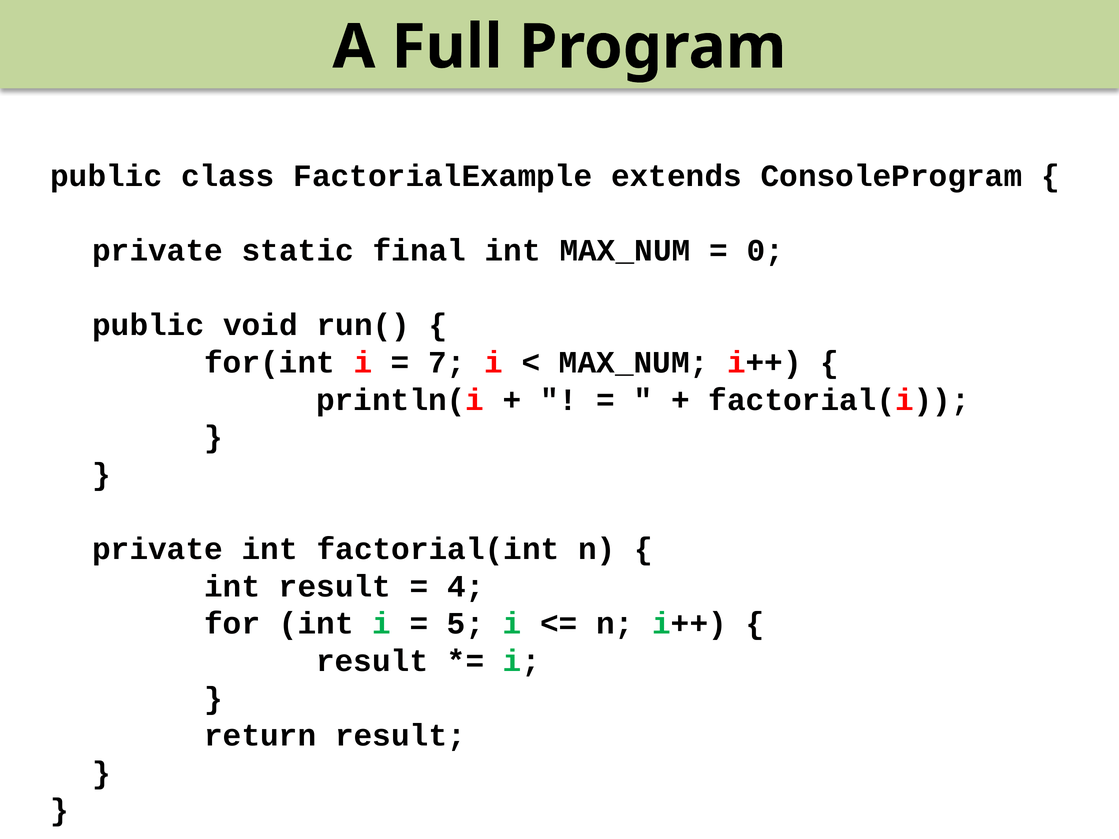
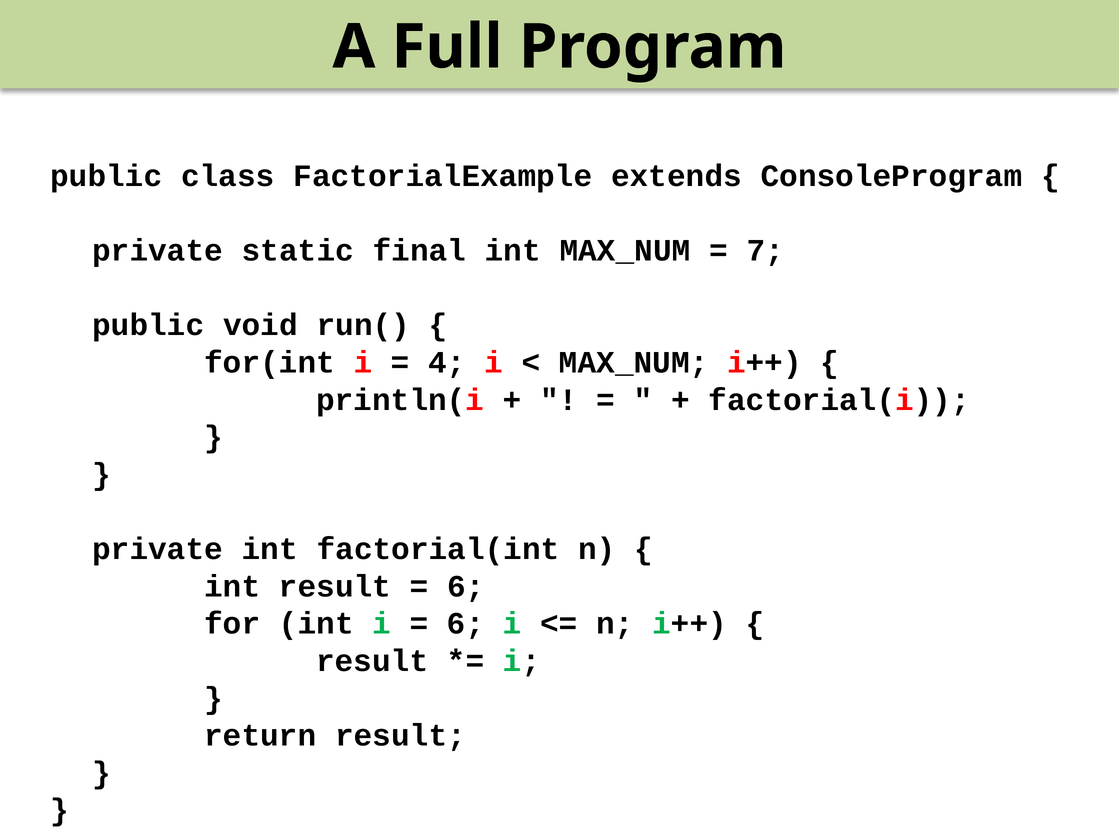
0: 0 -> 7 (765, 251)
7: 7 -> 4 (447, 363)
4: 4 -> 6 (466, 587)
5: 5 -> 6 (466, 624)
